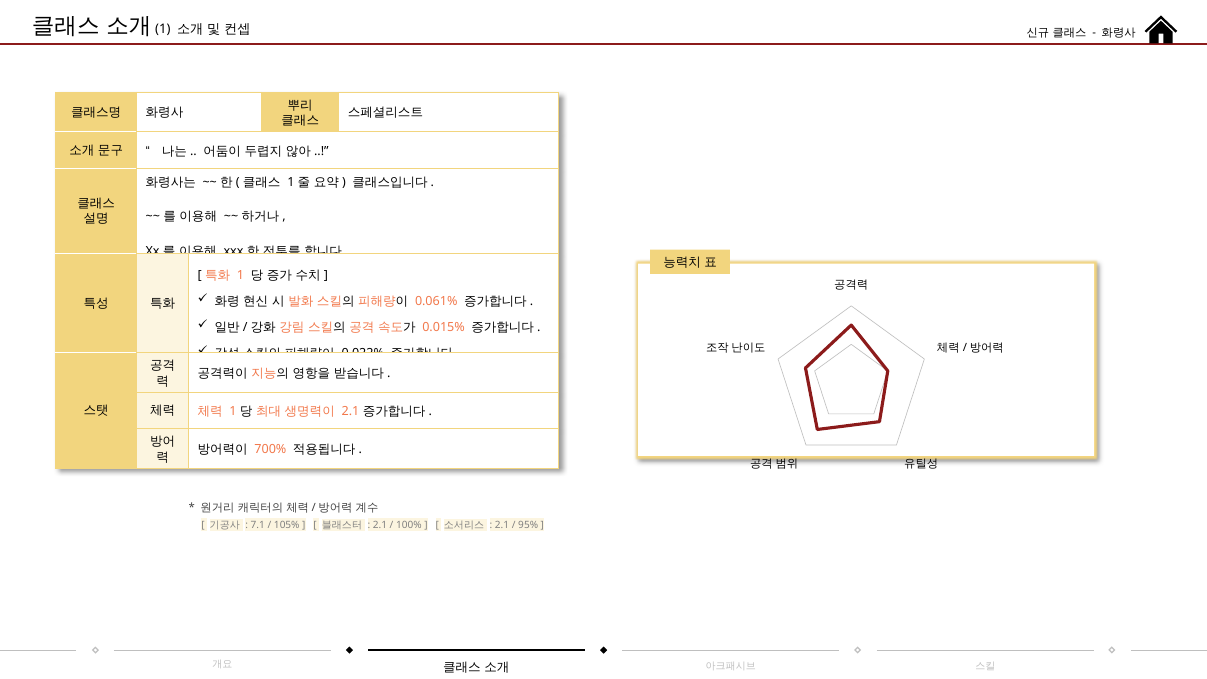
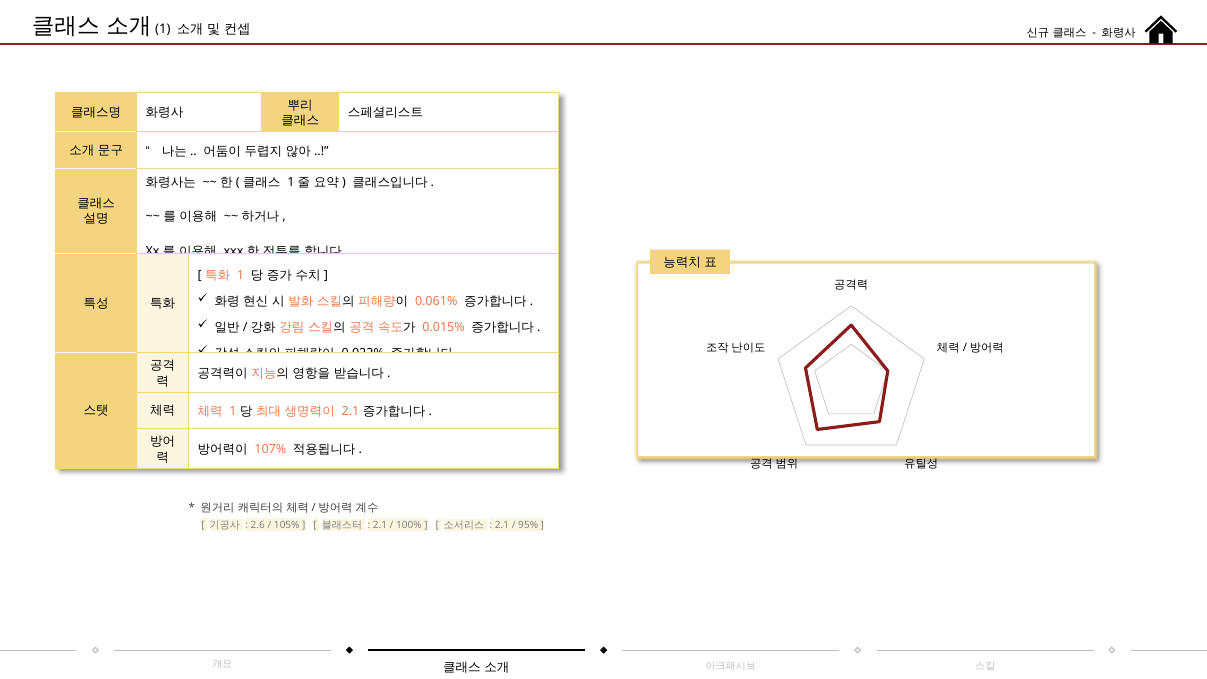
700%: 700% -> 107% (270, 449)
7.1: 7.1 -> 2.6 (258, 525)
